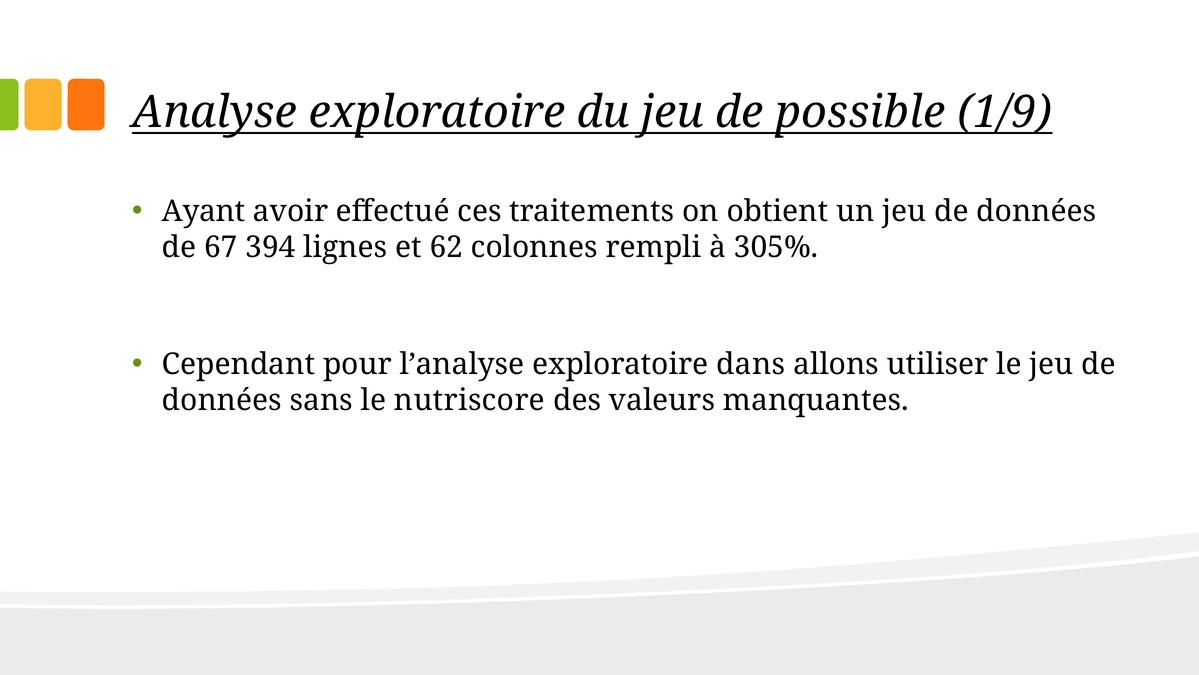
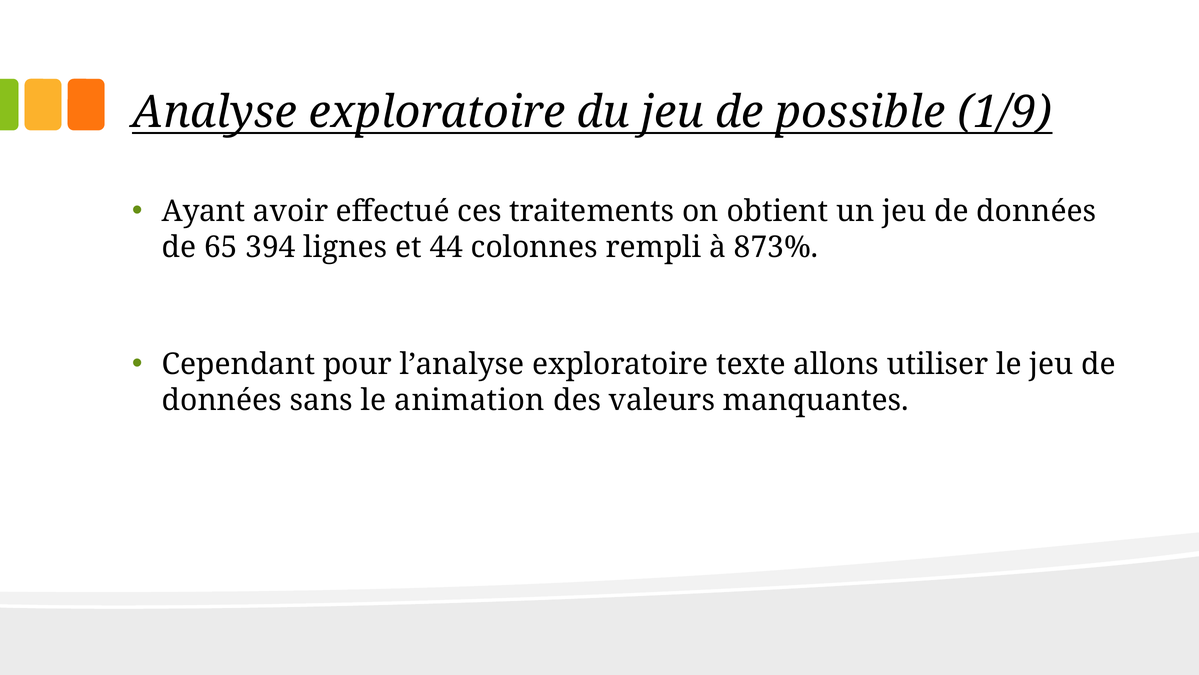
67: 67 -> 65 (221, 247)
62: 62 -> 44 (446, 247)
305%: 305% -> 873% (776, 247)
dans: dans -> texte (751, 364)
nutriscore: nutriscore -> animation (469, 400)
